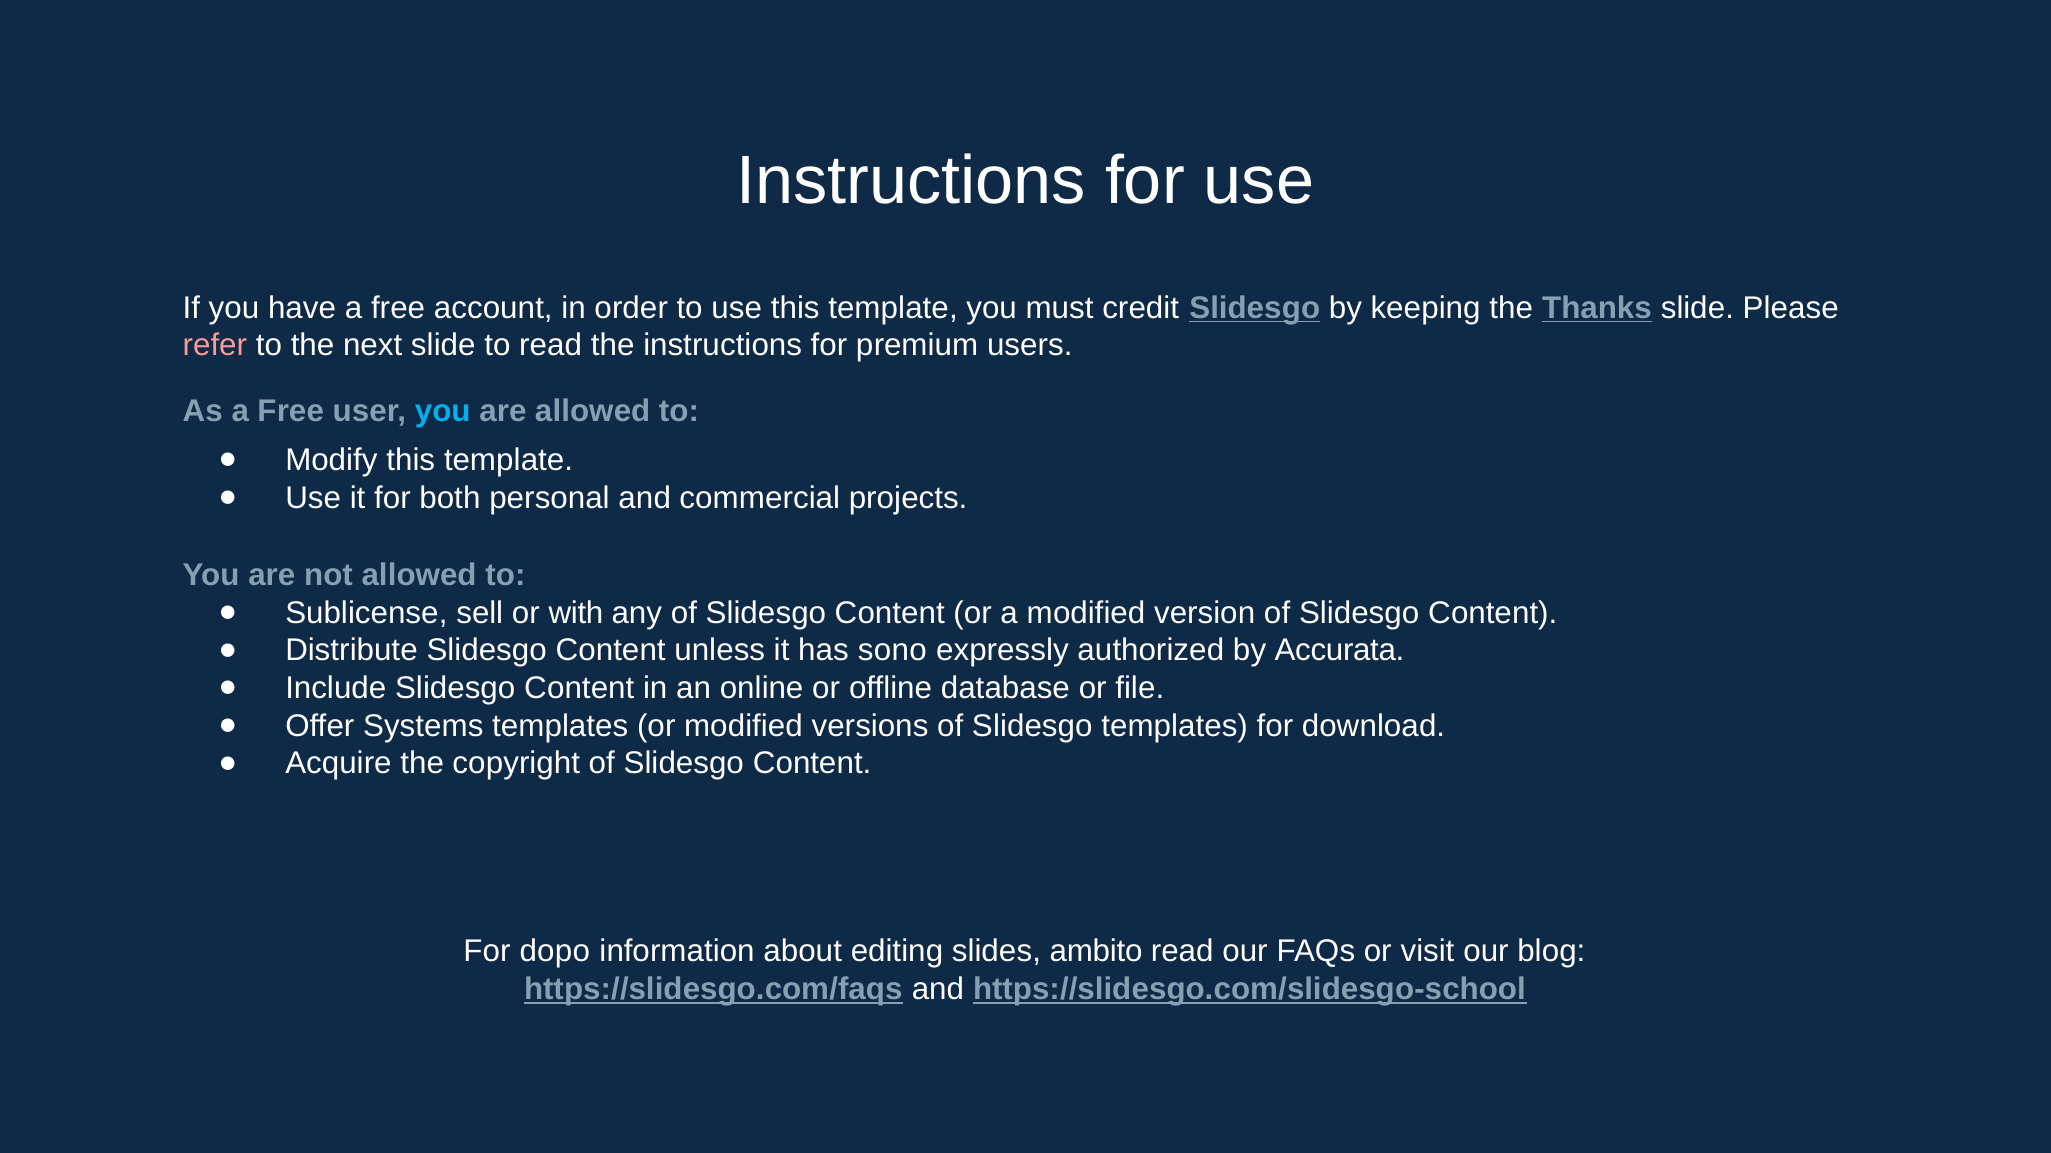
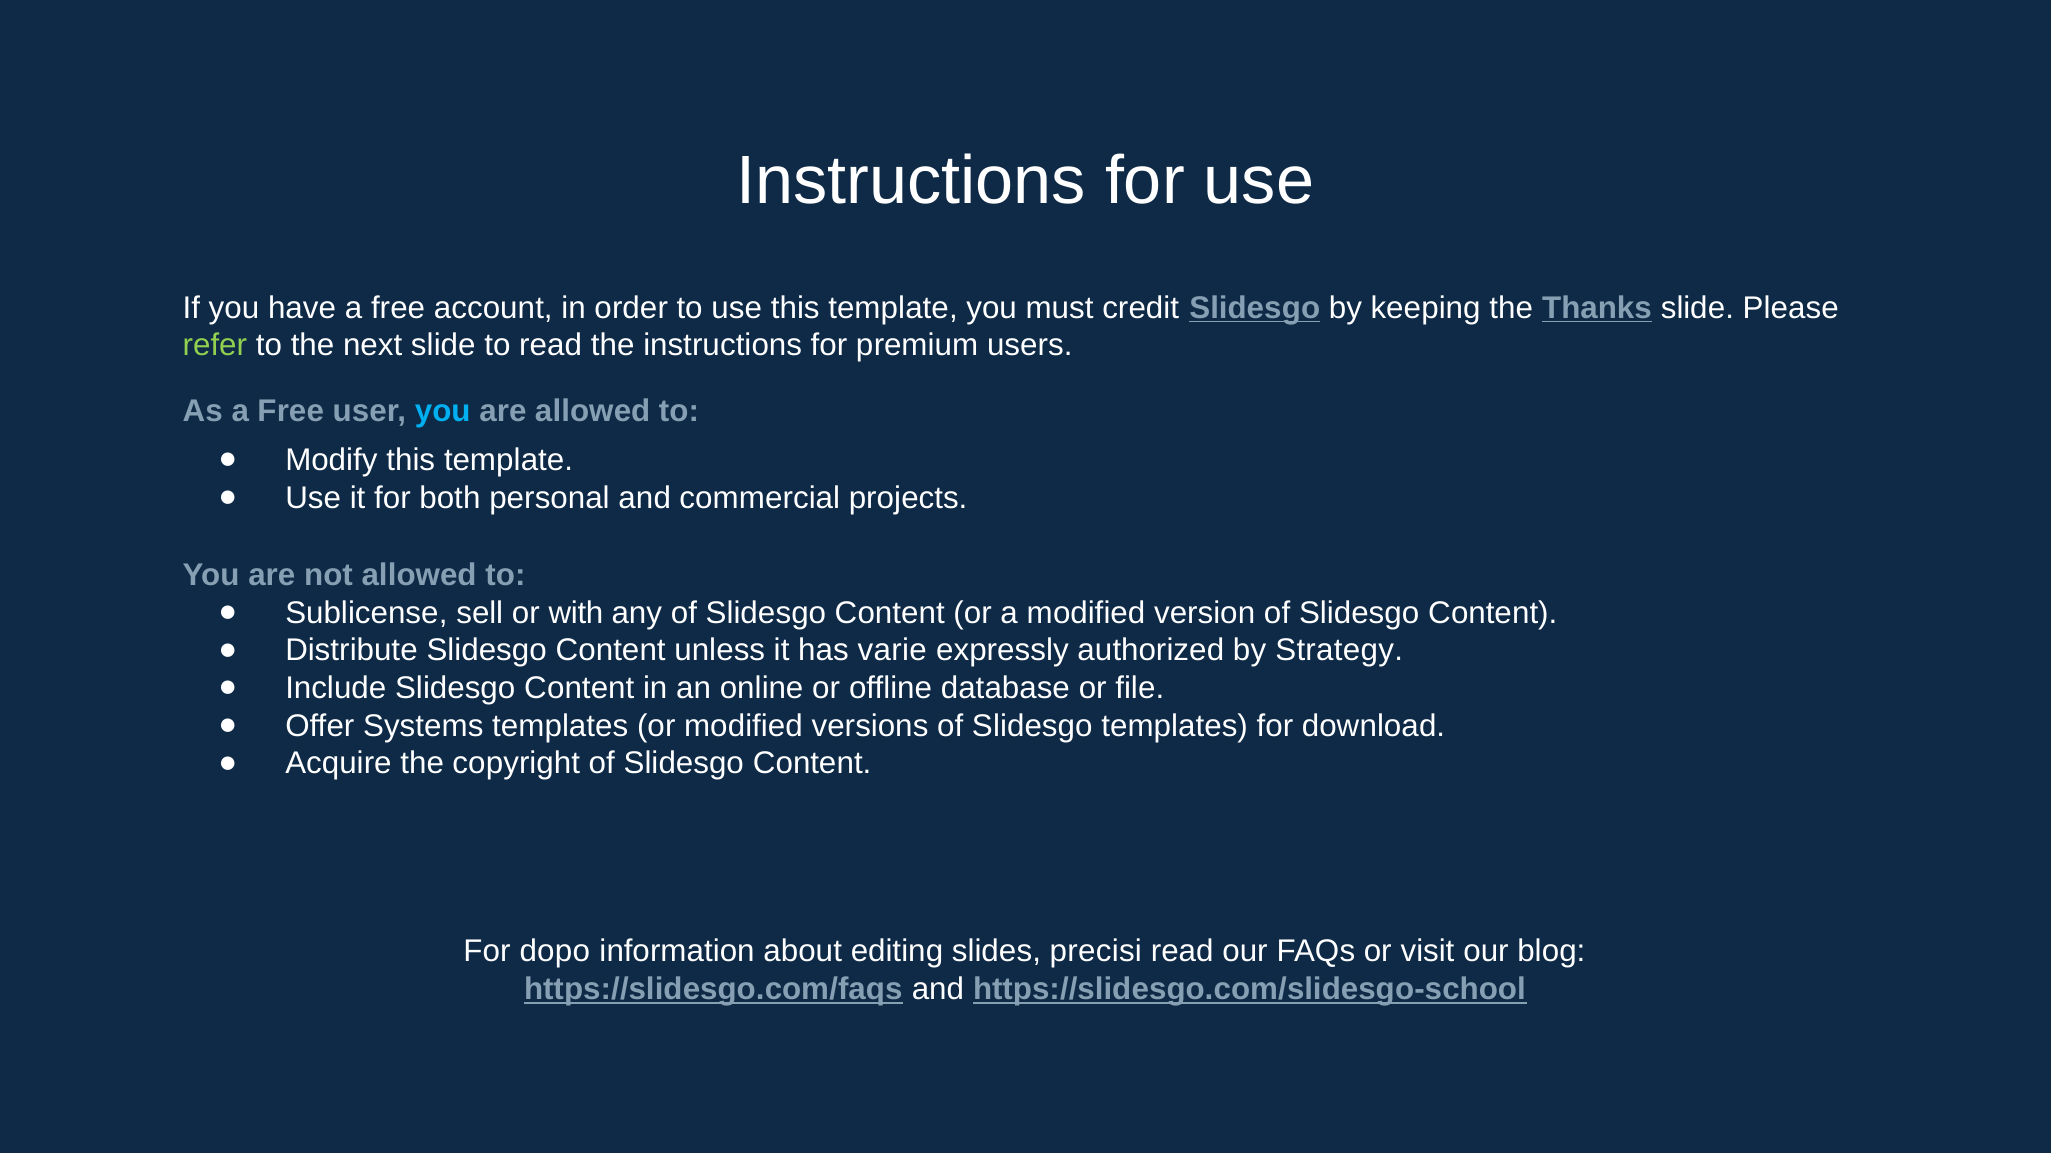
refer colour: pink -> light green (215, 346)
sono: sono -> varie (892, 651)
Accurata: Accurata -> Strategy (1339, 651)
ambito: ambito -> precisi (1096, 952)
